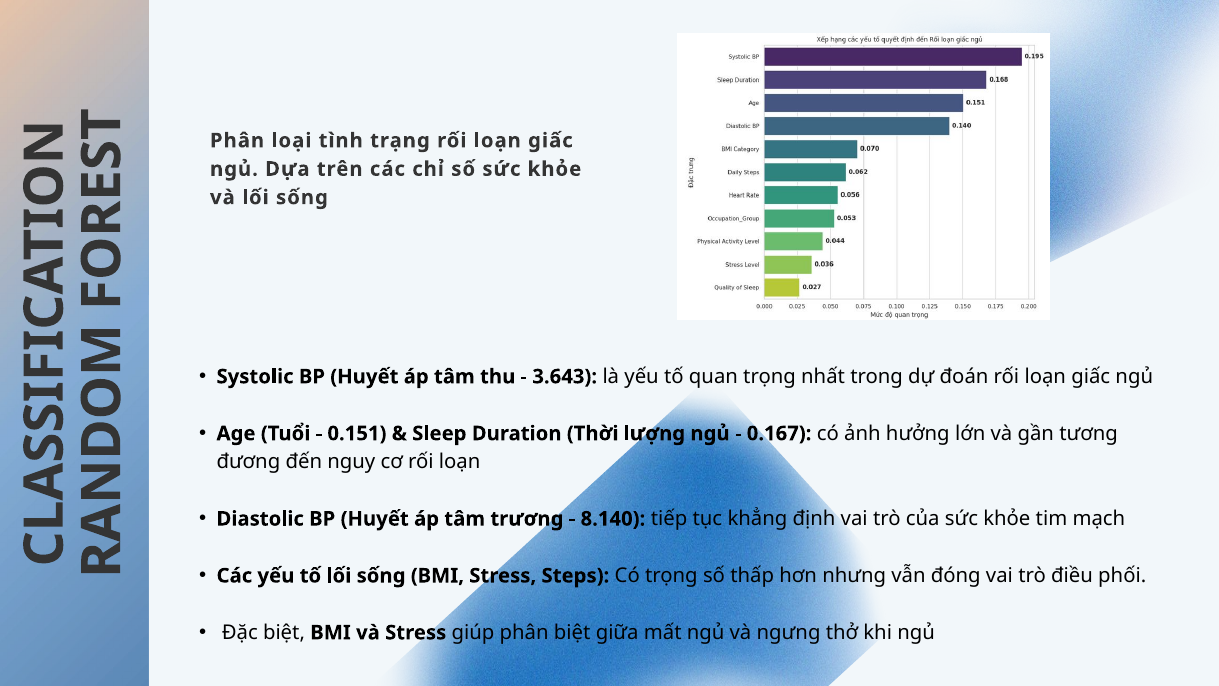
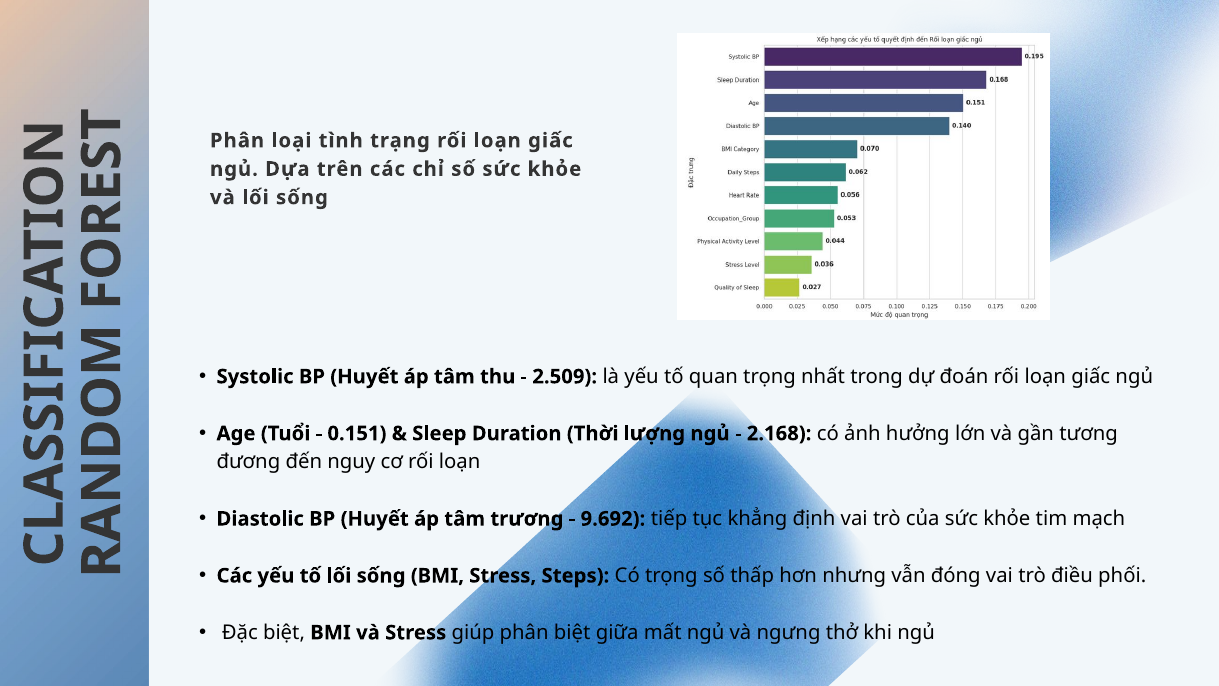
3.643: 3.643 -> 2.509 (565, 376)
0.167: 0.167 -> 2.168 (779, 433)
8.140: 8.140 -> 9.692 (613, 519)
